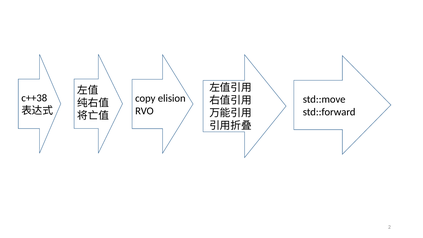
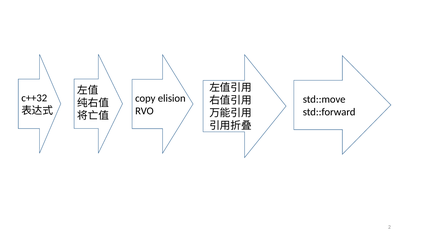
c++38: c++38 -> c++32 (34, 98)
